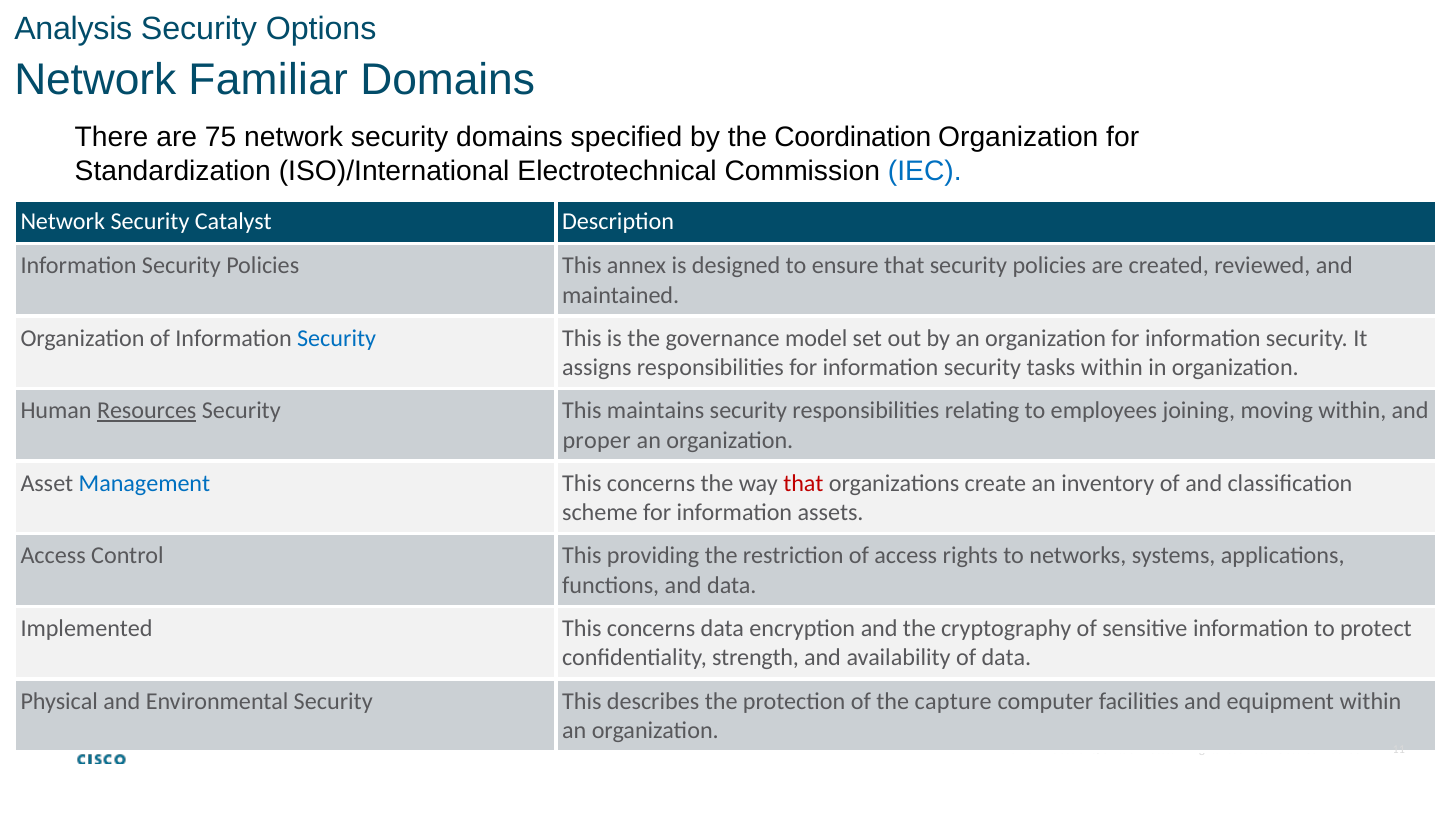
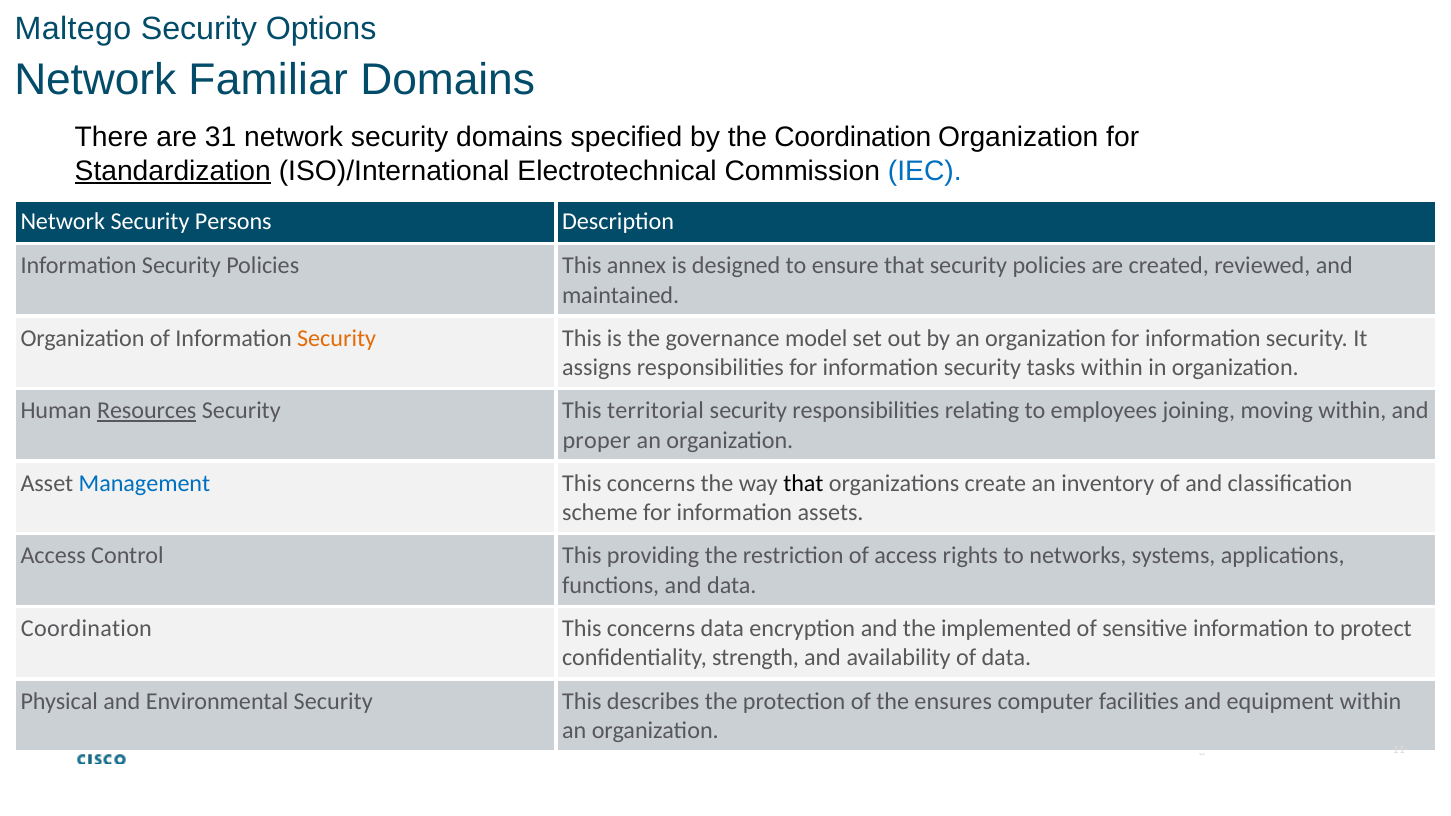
Analysis: Analysis -> Maltego (73, 29)
75: 75 -> 31 (221, 137)
Standardization underline: none -> present (173, 171)
Catalyst: Catalyst -> Persons (233, 222)
Security colour: blue -> orange (337, 338)
maintains: maintains -> territorial (655, 411)
that colour: red -> black (803, 483)
Implemented: Implemented -> Coordination (86, 629)
cryptography: cryptography -> implemented (1006, 629)
capture: capture -> ensures (953, 701)
